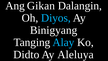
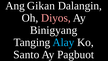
Diyos colour: light blue -> pink (56, 18)
Didto: Didto -> Santo (26, 54)
Aleluya: Aleluya -> Pagbuot (76, 54)
